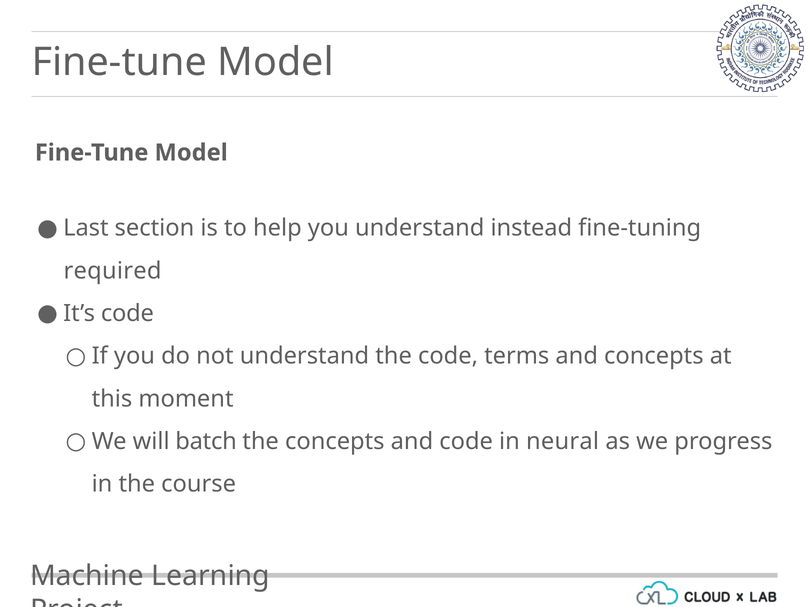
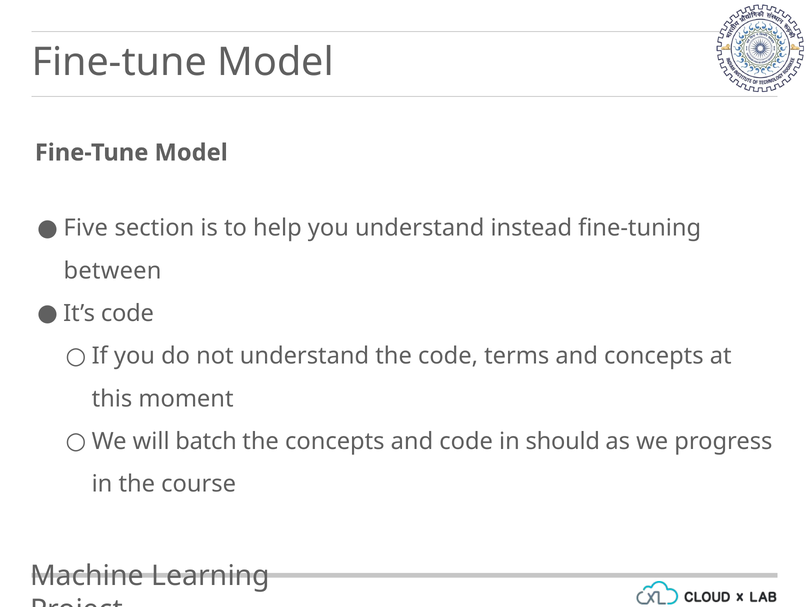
Last: Last -> Five (86, 228)
required: required -> between (113, 271)
neural: neural -> should (563, 441)
